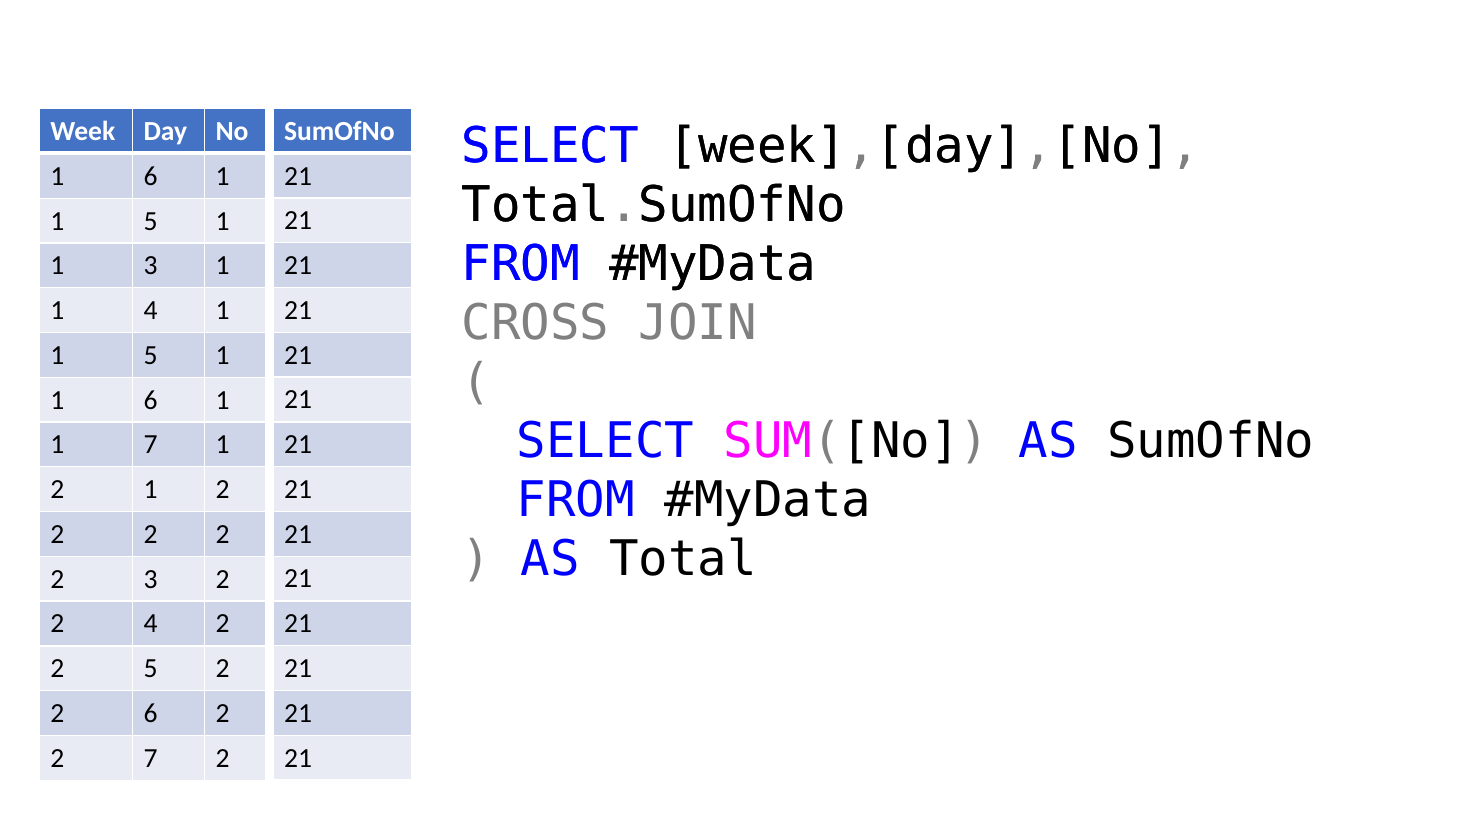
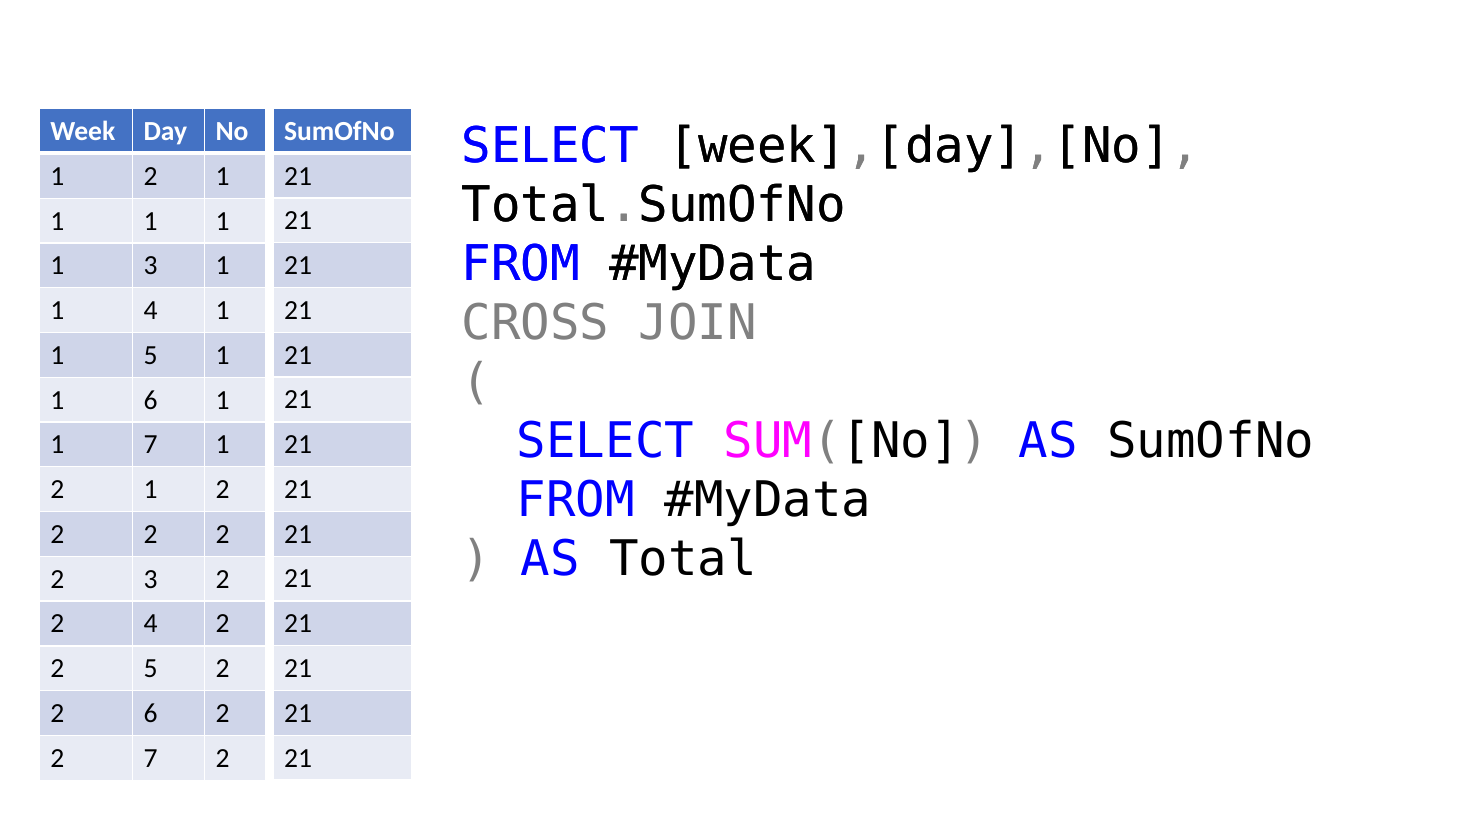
6: 6 -> 2 (151, 176)
5: 5 -> 1 (151, 221)
